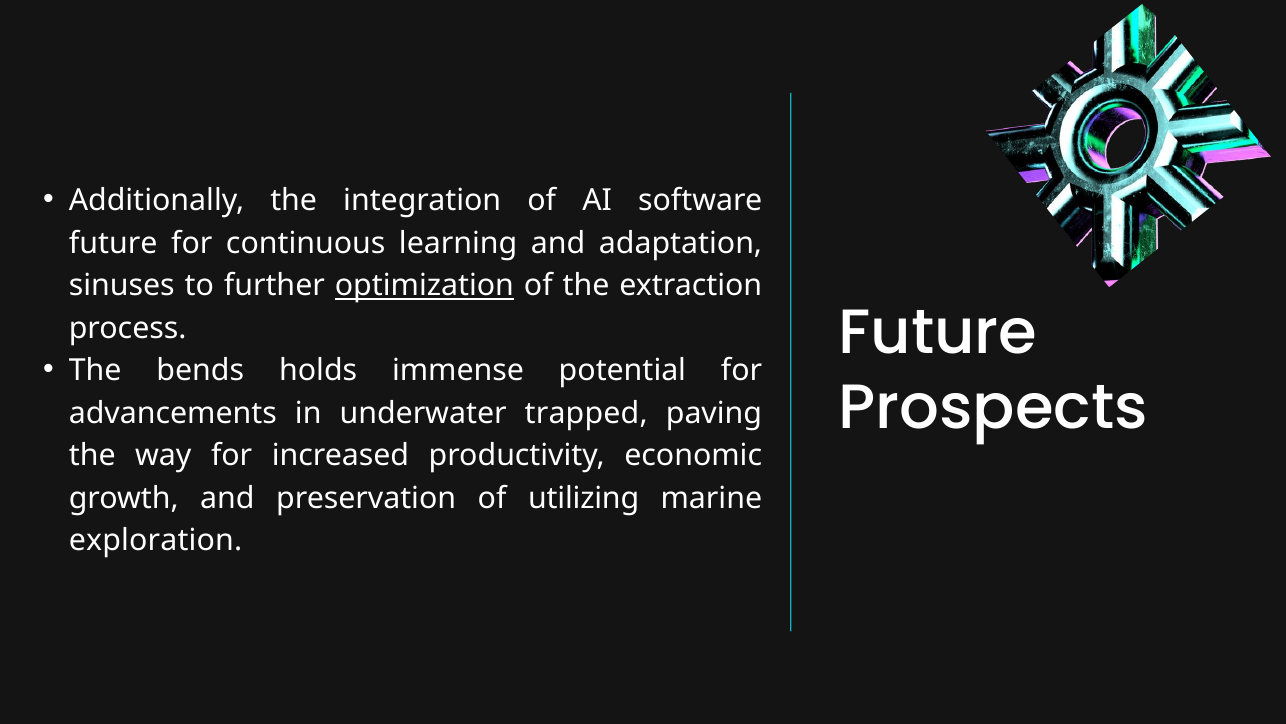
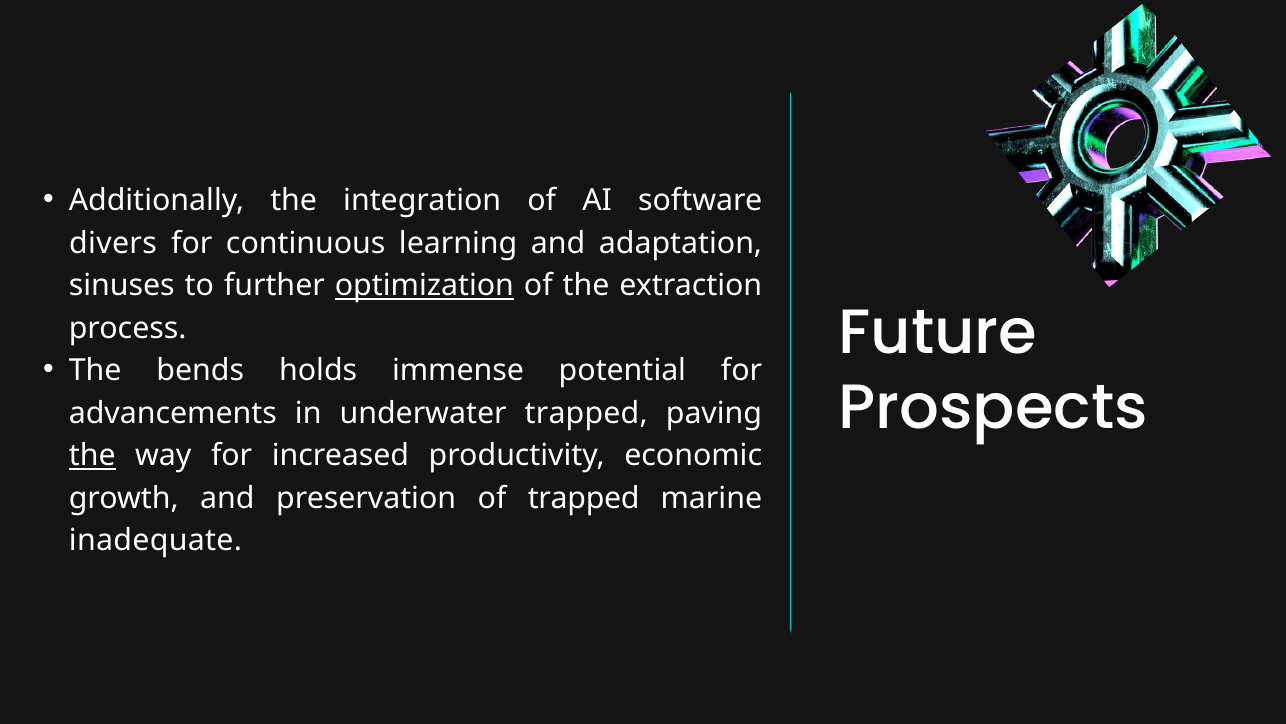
future: future -> divers (113, 243)
the underline: none -> present (92, 455)
of utilizing: utilizing -> trapped (584, 498)
exploration: exploration -> inadequate (155, 540)
